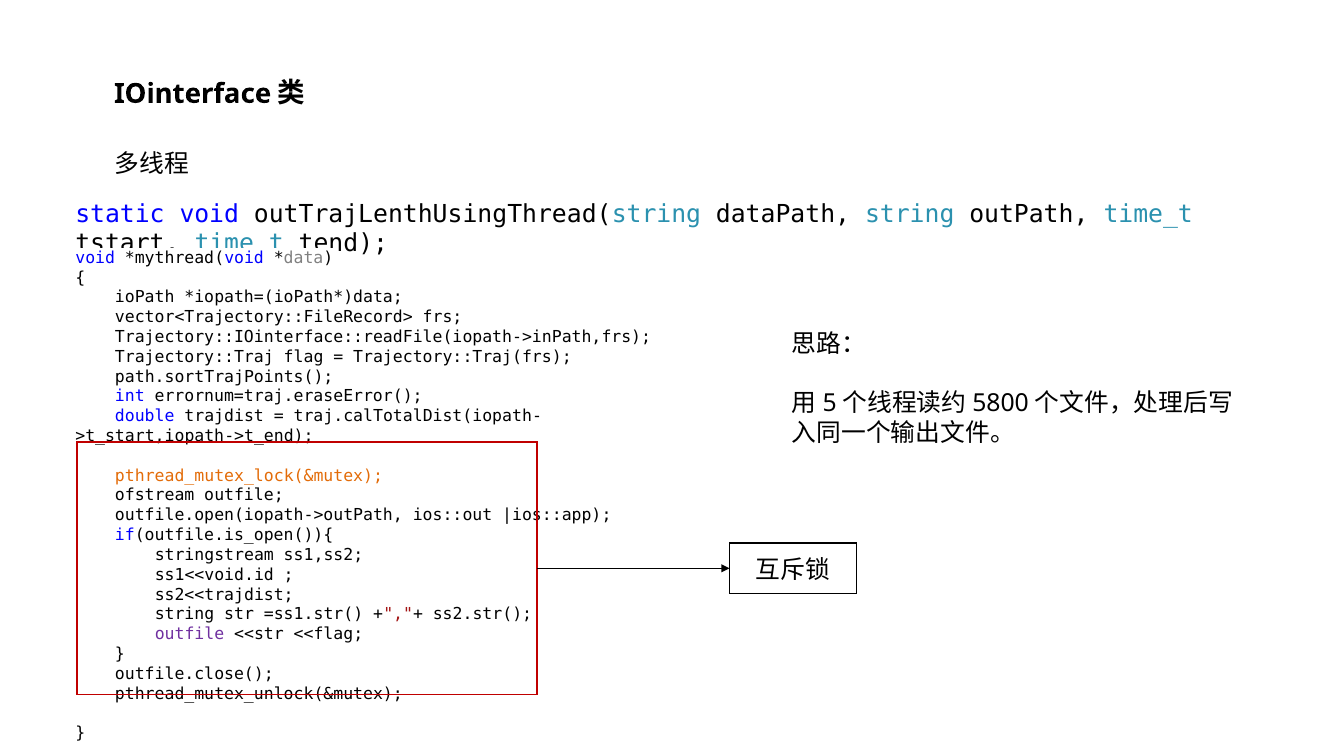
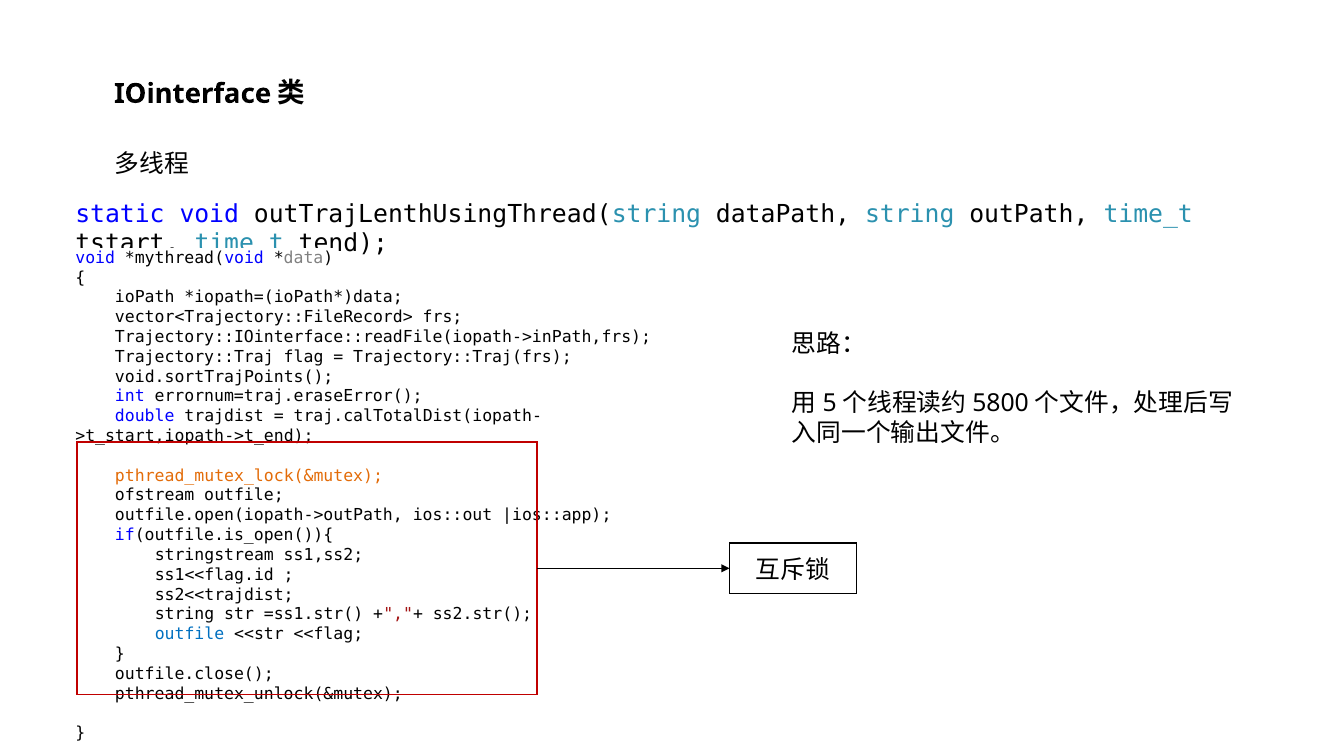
path.sortTrajPoints(: path.sortTrajPoints( -> void.sortTrajPoints( (224, 377)
ss1<<void.id: ss1<<void.id -> ss1<<flag.id (214, 575)
outfile colour: purple -> blue (190, 634)
